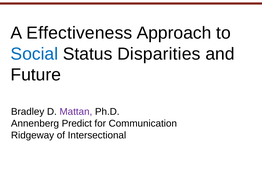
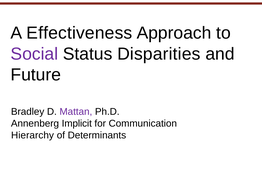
Social colour: blue -> purple (34, 54)
Predict: Predict -> Implicit (77, 124)
Ridgeway: Ridgeway -> Hierarchy (32, 136)
Intersectional: Intersectional -> Determinants (97, 136)
